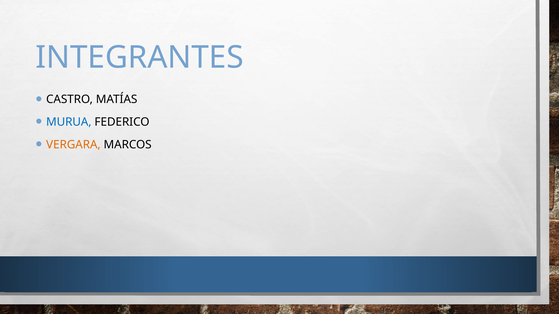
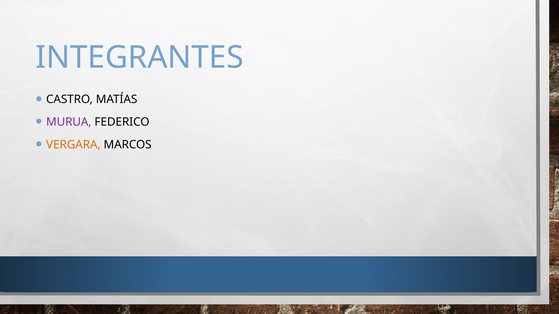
MURUA colour: blue -> purple (69, 122)
